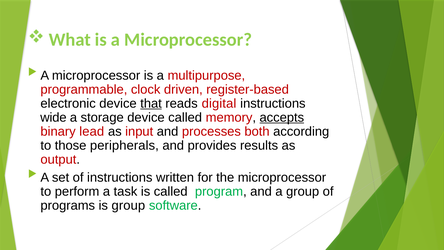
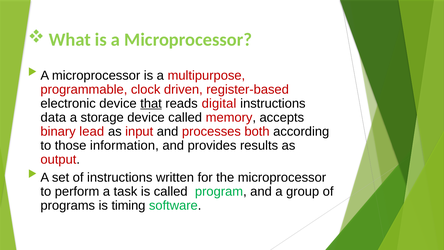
wide: wide -> data (53, 117)
accepts underline: present -> none (282, 117)
peripherals: peripherals -> information (124, 145)
is group: group -> timing (128, 205)
